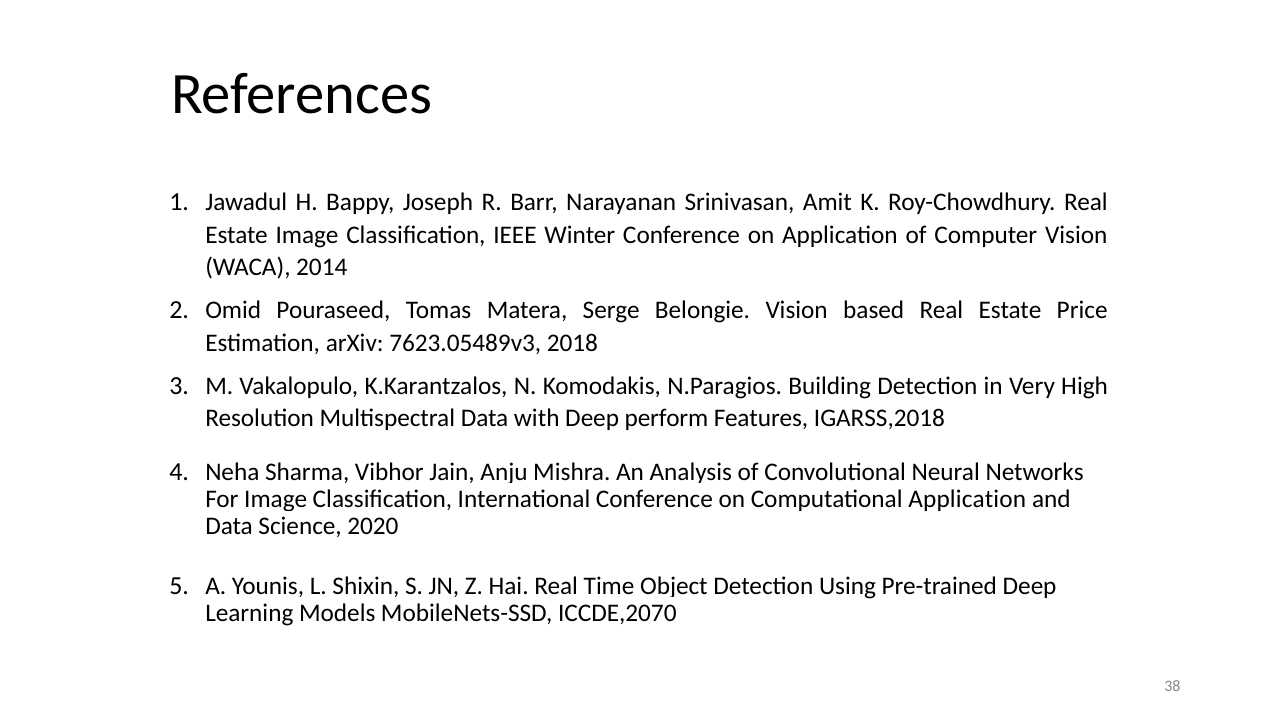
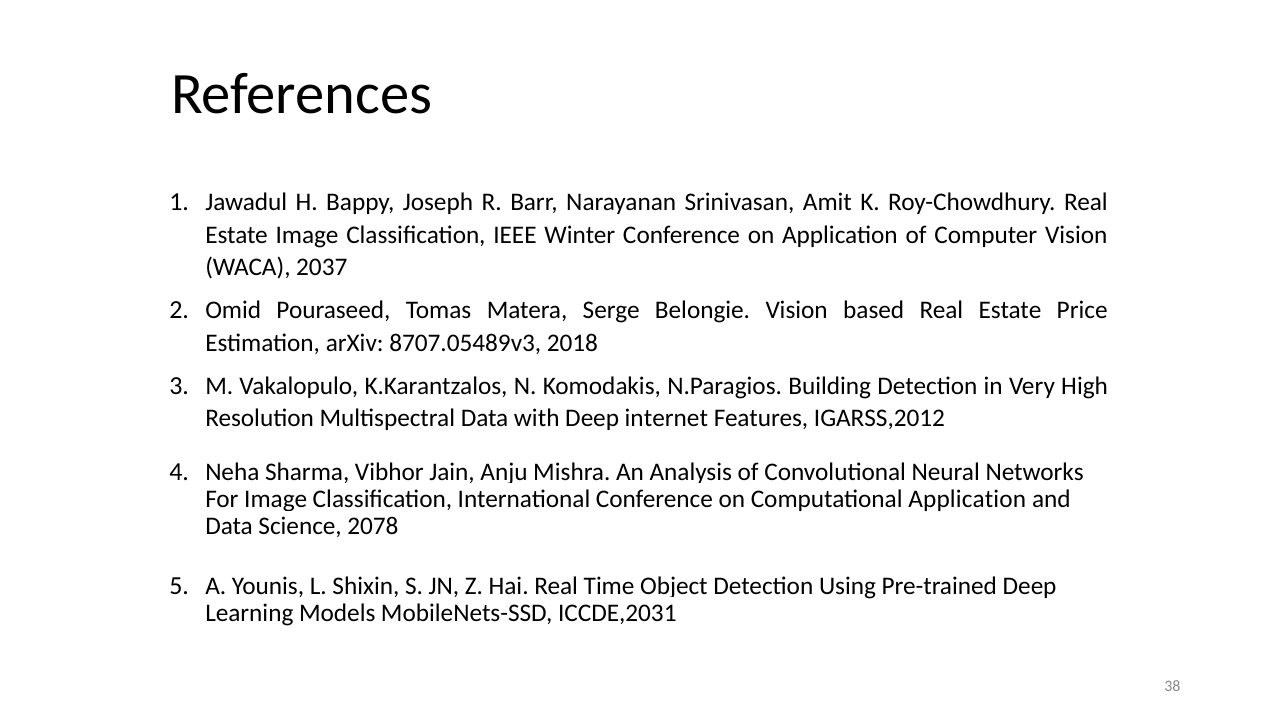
2014: 2014 -> 2037 (322, 267)
7623.05489v3: 7623.05489v3 -> 8707.05489v3 (465, 343)
perform: perform -> internet (666, 418)
IGARSS,2018: IGARSS,2018 -> IGARSS,2012 (879, 418)
2020: 2020 -> 2078 (373, 526)
ICCDE,2070: ICCDE,2070 -> ICCDE,2031 (617, 613)
